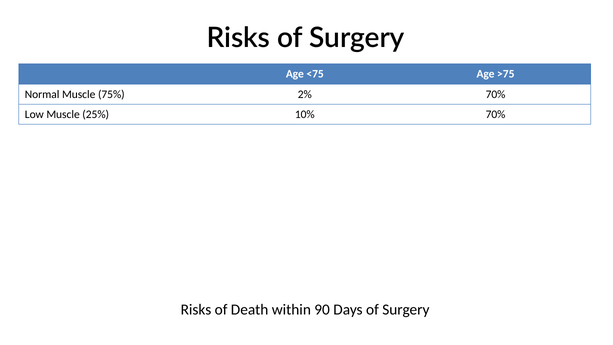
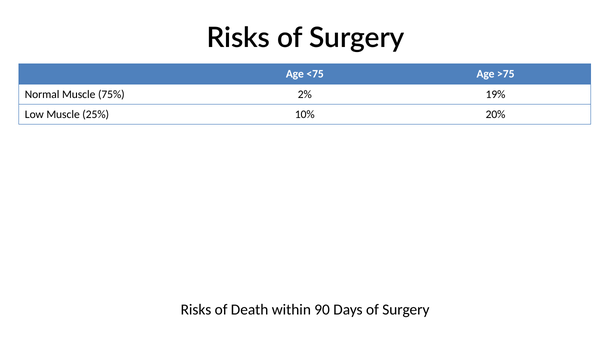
2% 70%: 70% -> 19% (496, 94)
10% 70%: 70% -> 20% (496, 114)
